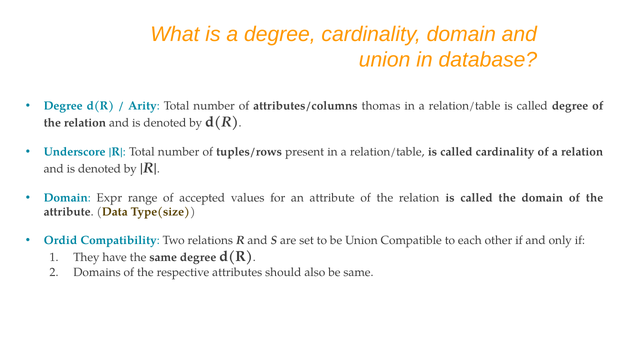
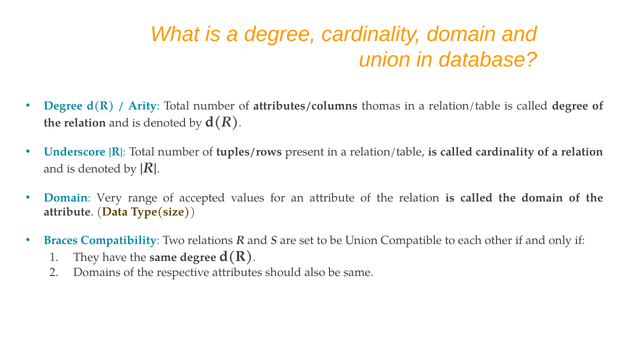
Expr: Expr -> Very (109, 198)
Ordid: Ordid -> Braces (61, 241)
